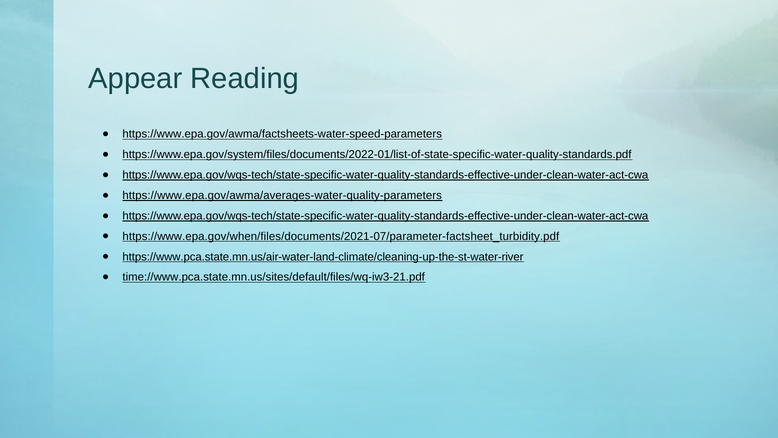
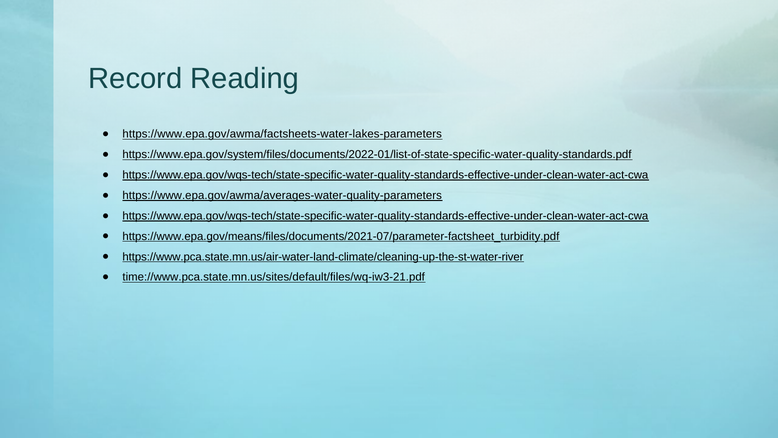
Appear: Appear -> Record (135, 78)
https://www.epa.gov/awma/factsheets-water-speed-parameters: https://www.epa.gov/awma/factsheets-water-speed-parameters -> https://www.epa.gov/awma/factsheets-water-lakes-parameters (282, 134)
https://www.epa.gov/when/files/documents/2021-07/parameter-factsheet_turbidity.pdf: https://www.epa.gov/when/files/documents/2021-07/parameter-factsheet_turbidity.pdf -> https://www.epa.gov/means/files/documents/2021-07/parameter-factsheet_turbidity.pdf (341, 236)
